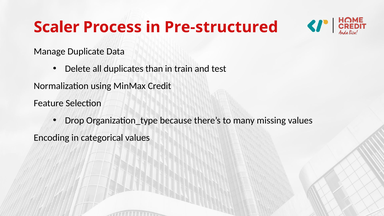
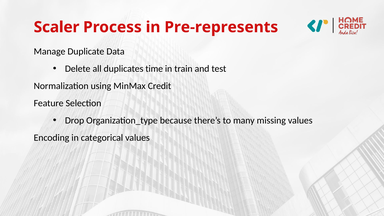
Pre-structured: Pre-structured -> Pre-represents (221, 27)
than: than -> time (154, 69)
